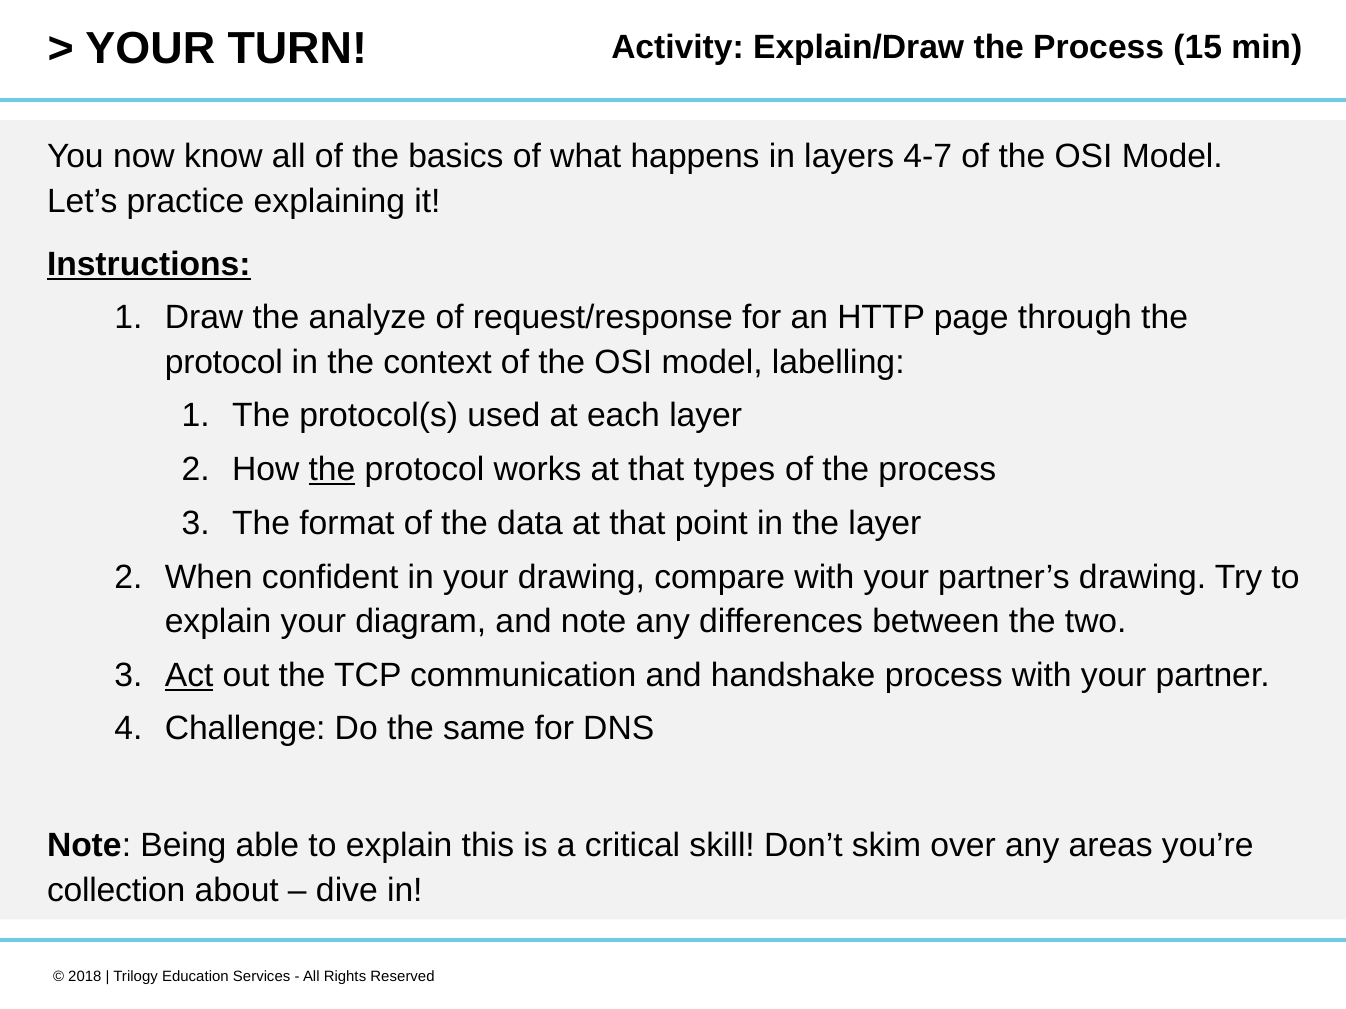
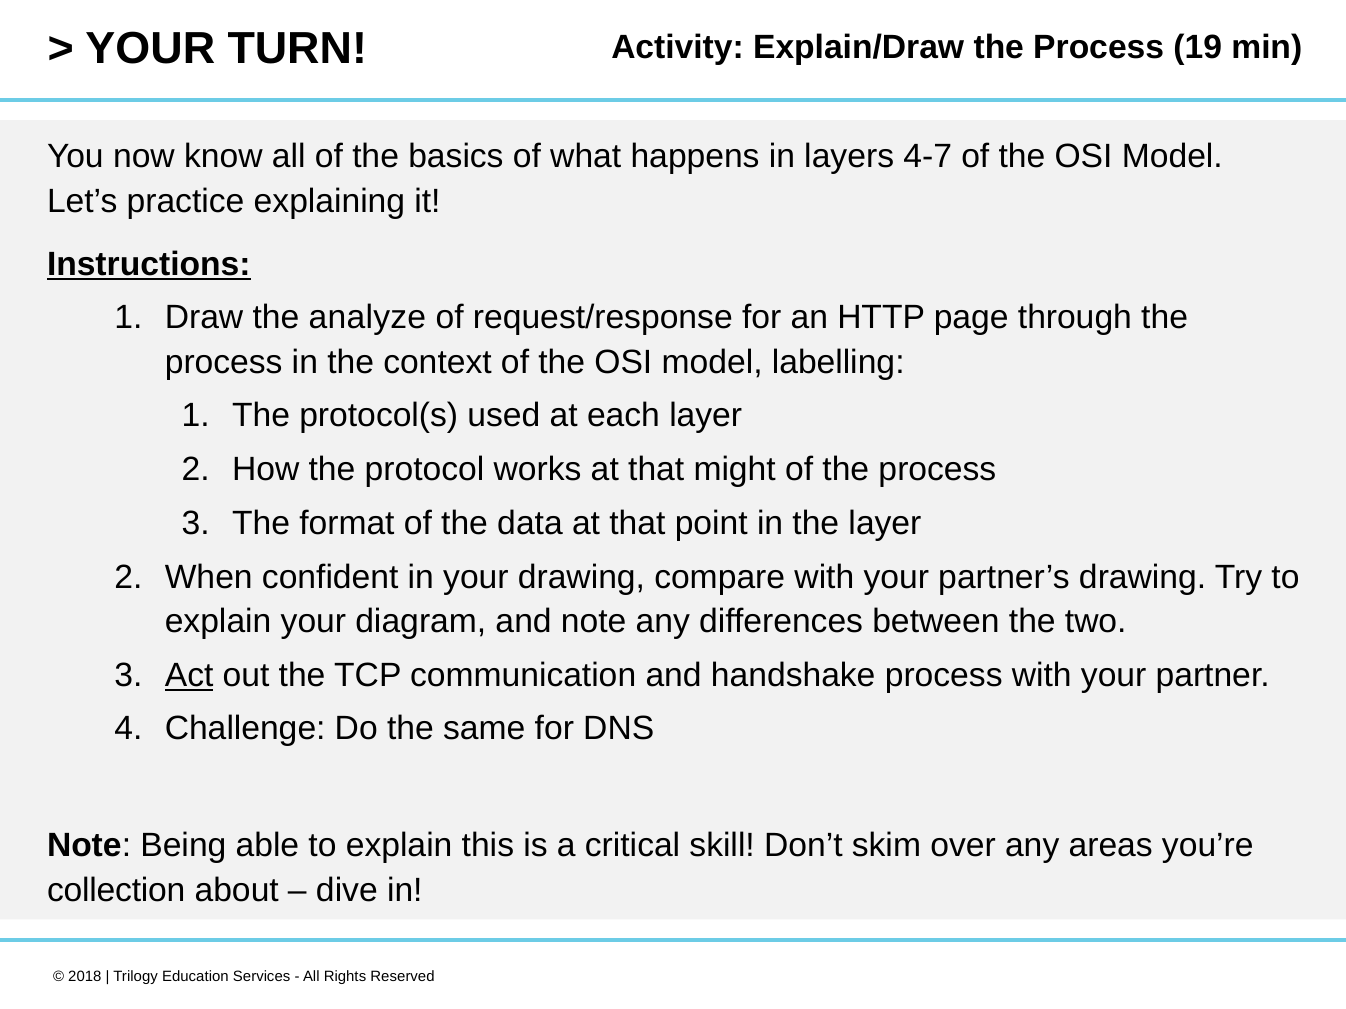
15: 15 -> 19 (1198, 47)
protocol: protocol -> process (224, 362)
the underline: present -> none (332, 470)
types: types -> might (735, 470)
